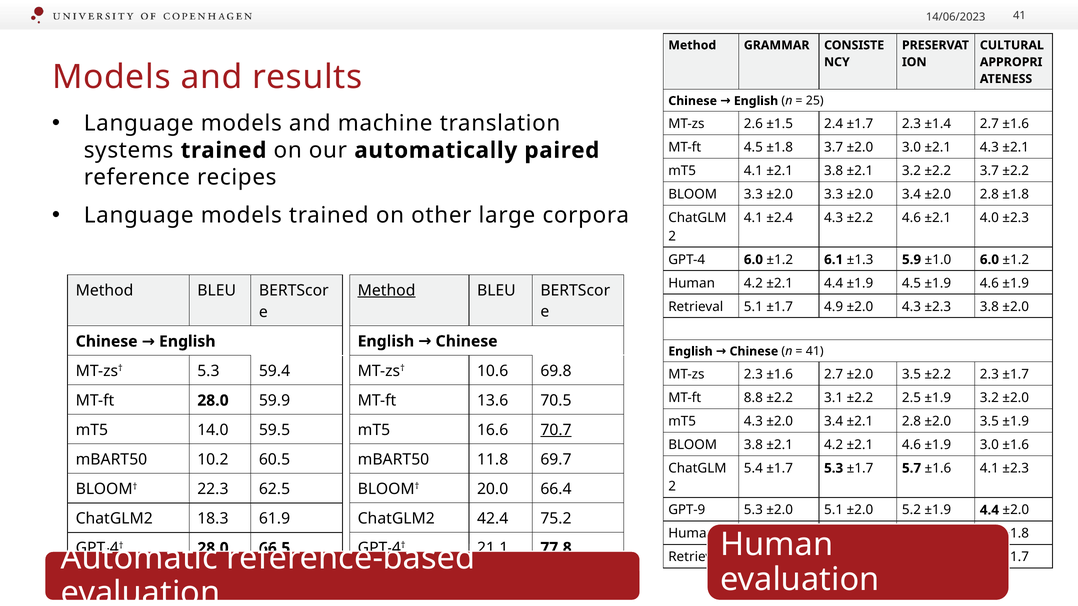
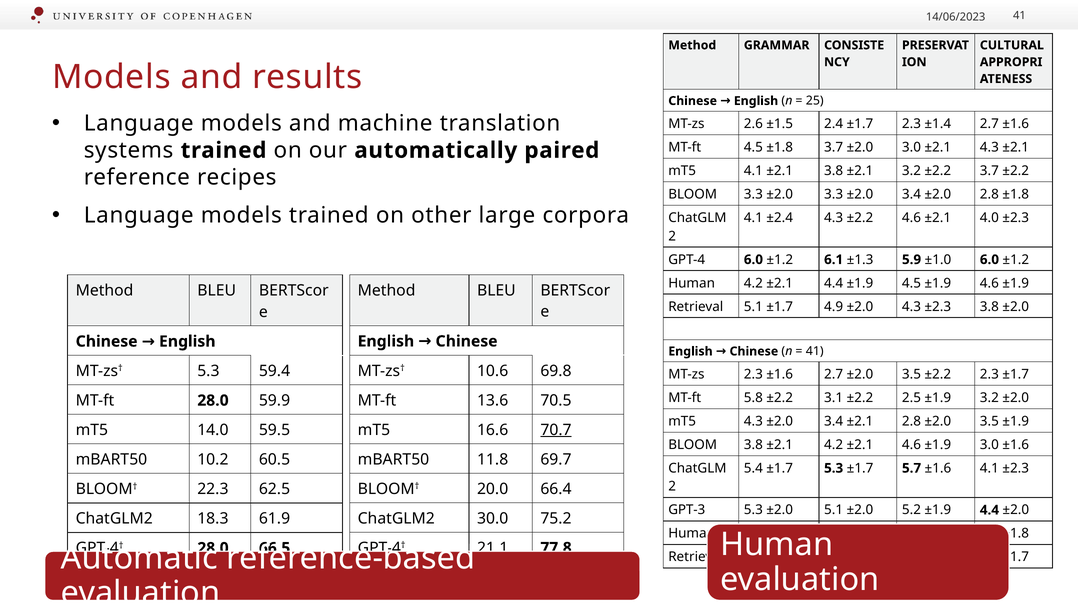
Method underline: present -> none (387, 291)
MT-ft 8.8: 8.8 -> 5.8 (753, 398)
GPT-9: GPT-9 -> GPT-3 (687, 510)
42.4: 42.4 -> 30.0 (493, 519)
